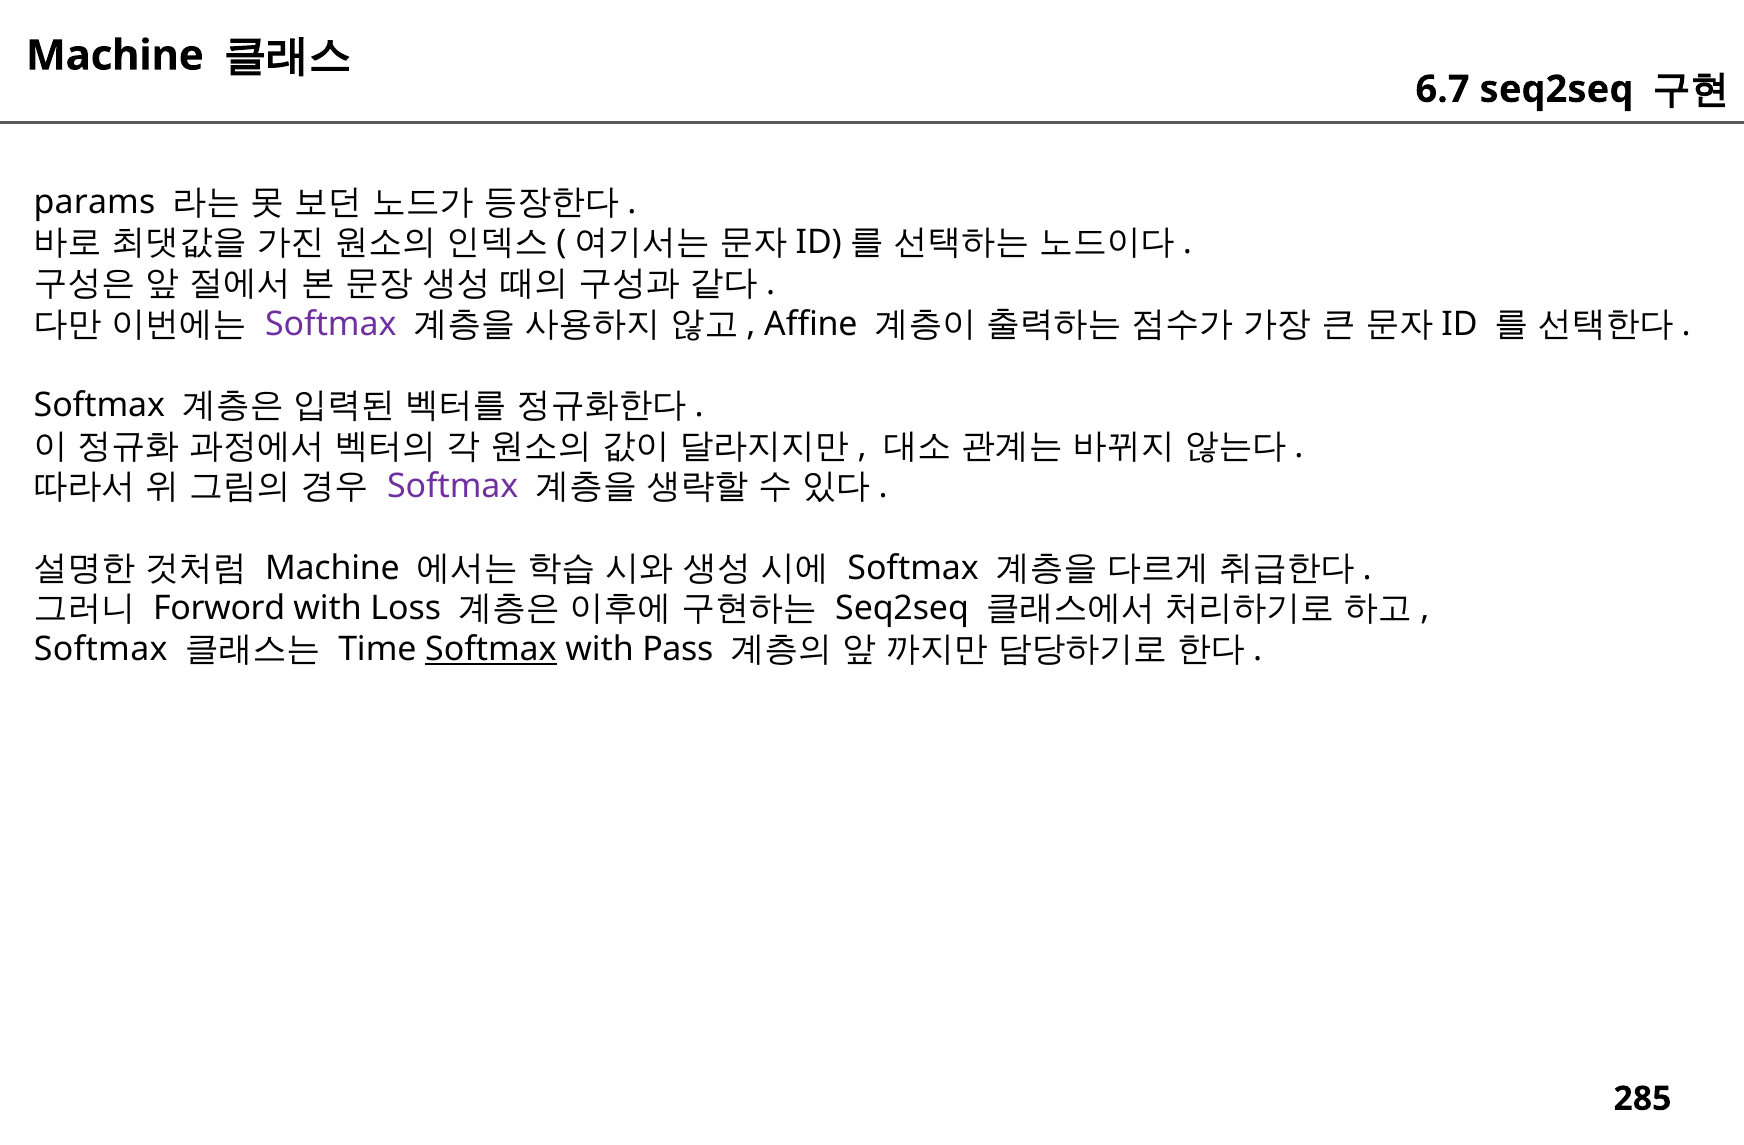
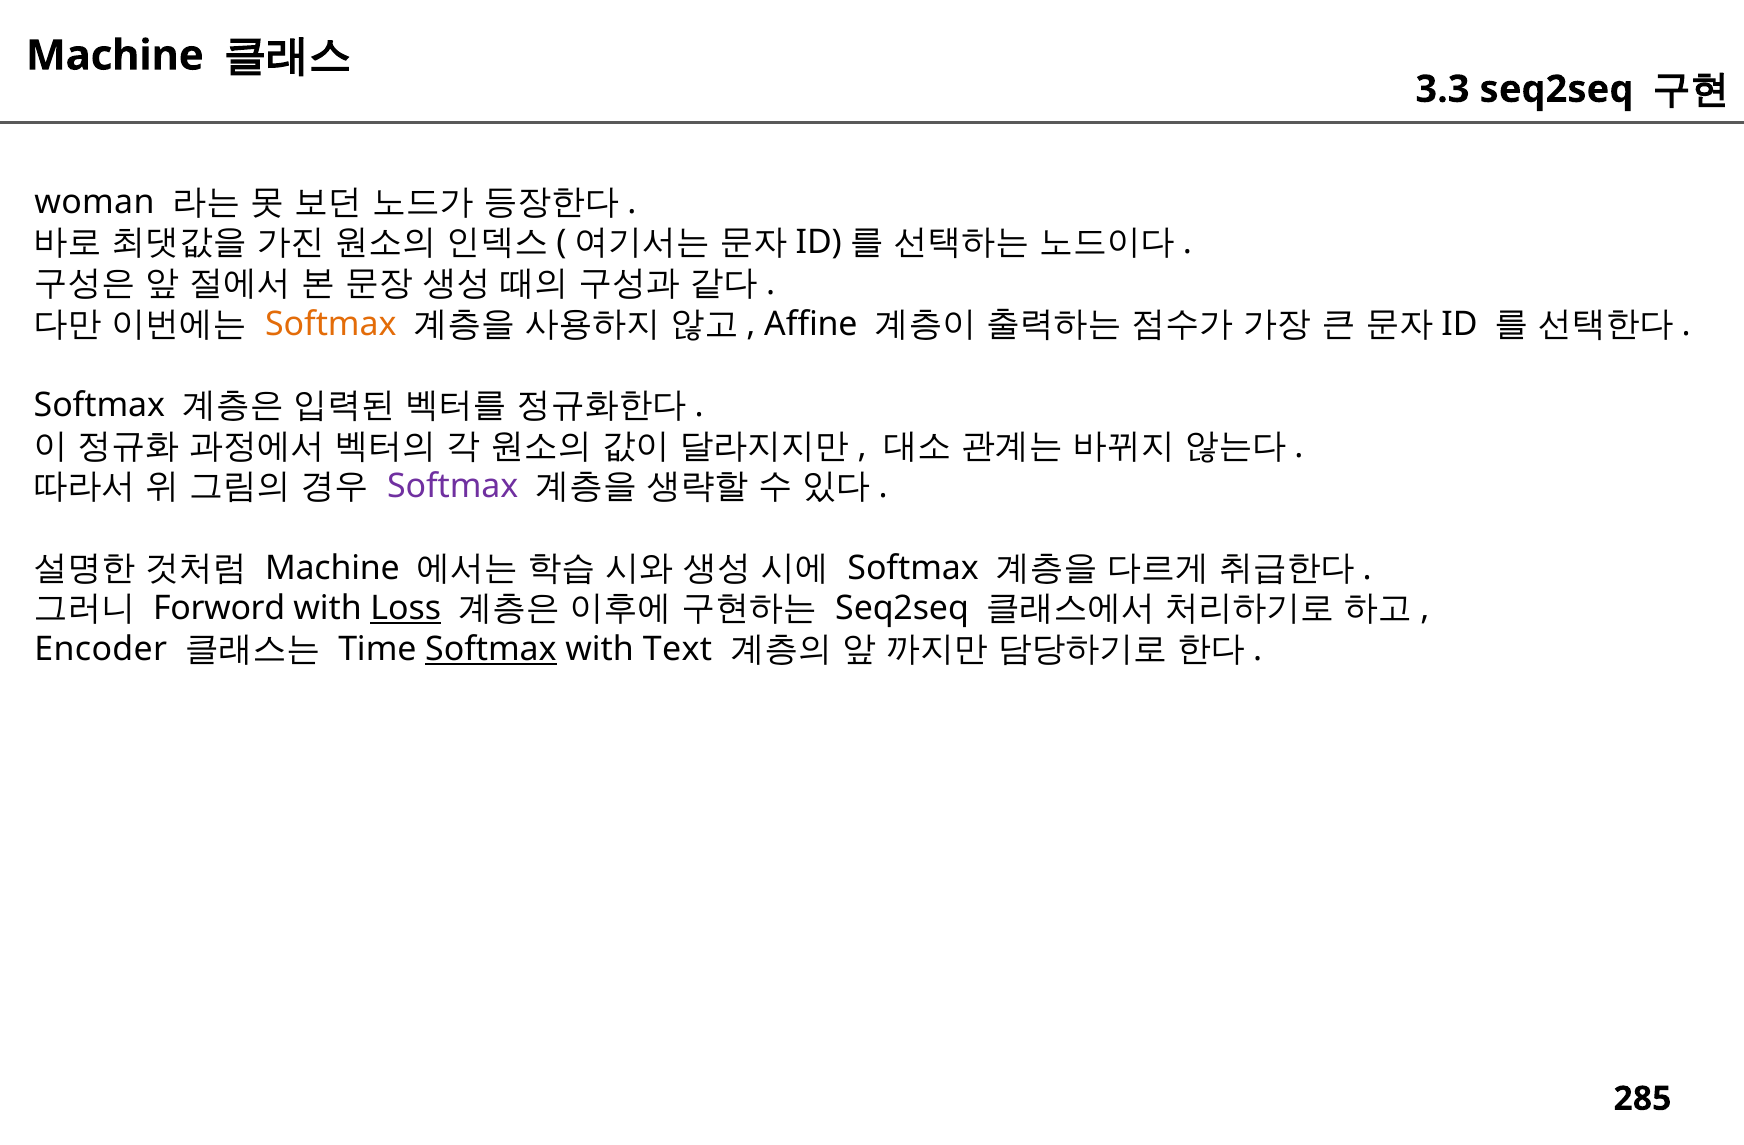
6.7: 6.7 -> 3.3 (1443, 89)
params: params -> woman (94, 202)
Softmax colour: purple -> orange (331, 324)
Loss underline: none -> present (406, 609)
Softmax: Softmax -> Encoder (101, 650)
Pass: Pass -> Text (677, 650)
